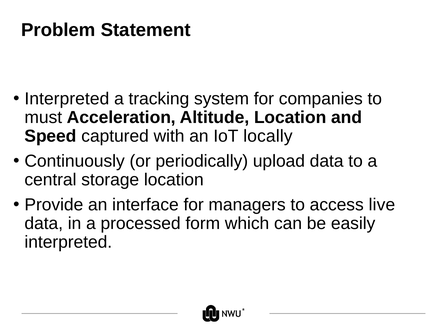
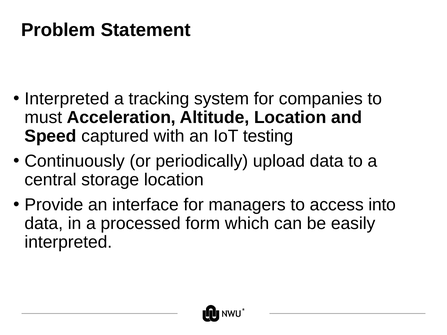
locally: locally -> testing (268, 136)
live: live -> into (382, 205)
